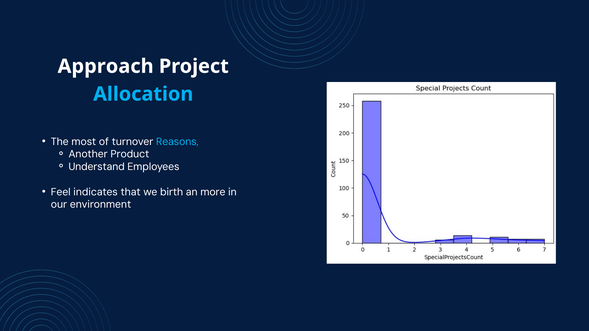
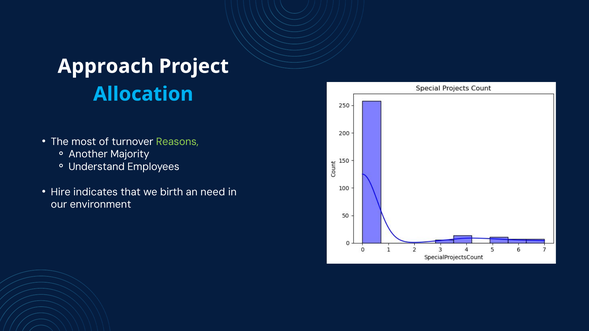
Reasons colour: light blue -> light green (177, 142)
Product: Product -> Majority (130, 154)
Feel: Feel -> Hire (61, 192)
more: more -> need (213, 192)
